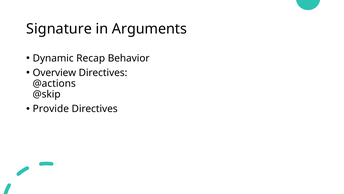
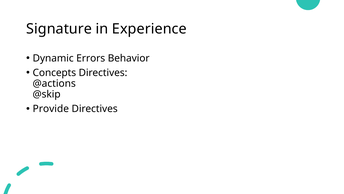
Arguments: Arguments -> Experience (149, 29)
Recap: Recap -> Errors (91, 58)
Overview: Overview -> Concepts (54, 73)
